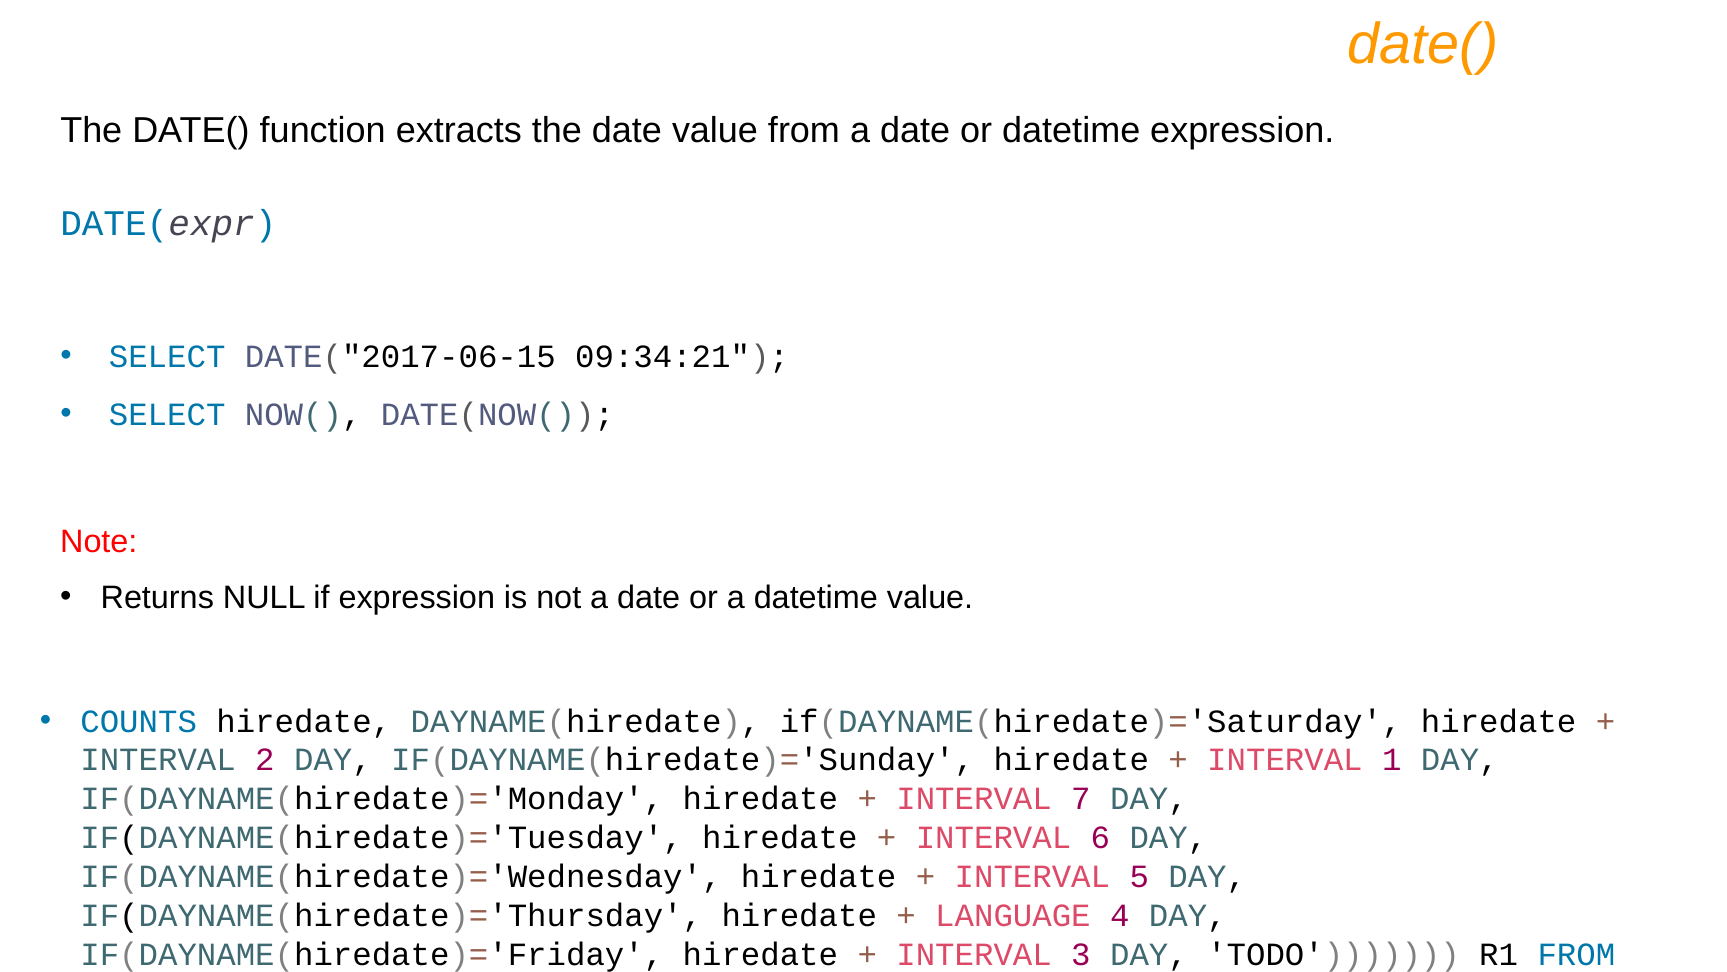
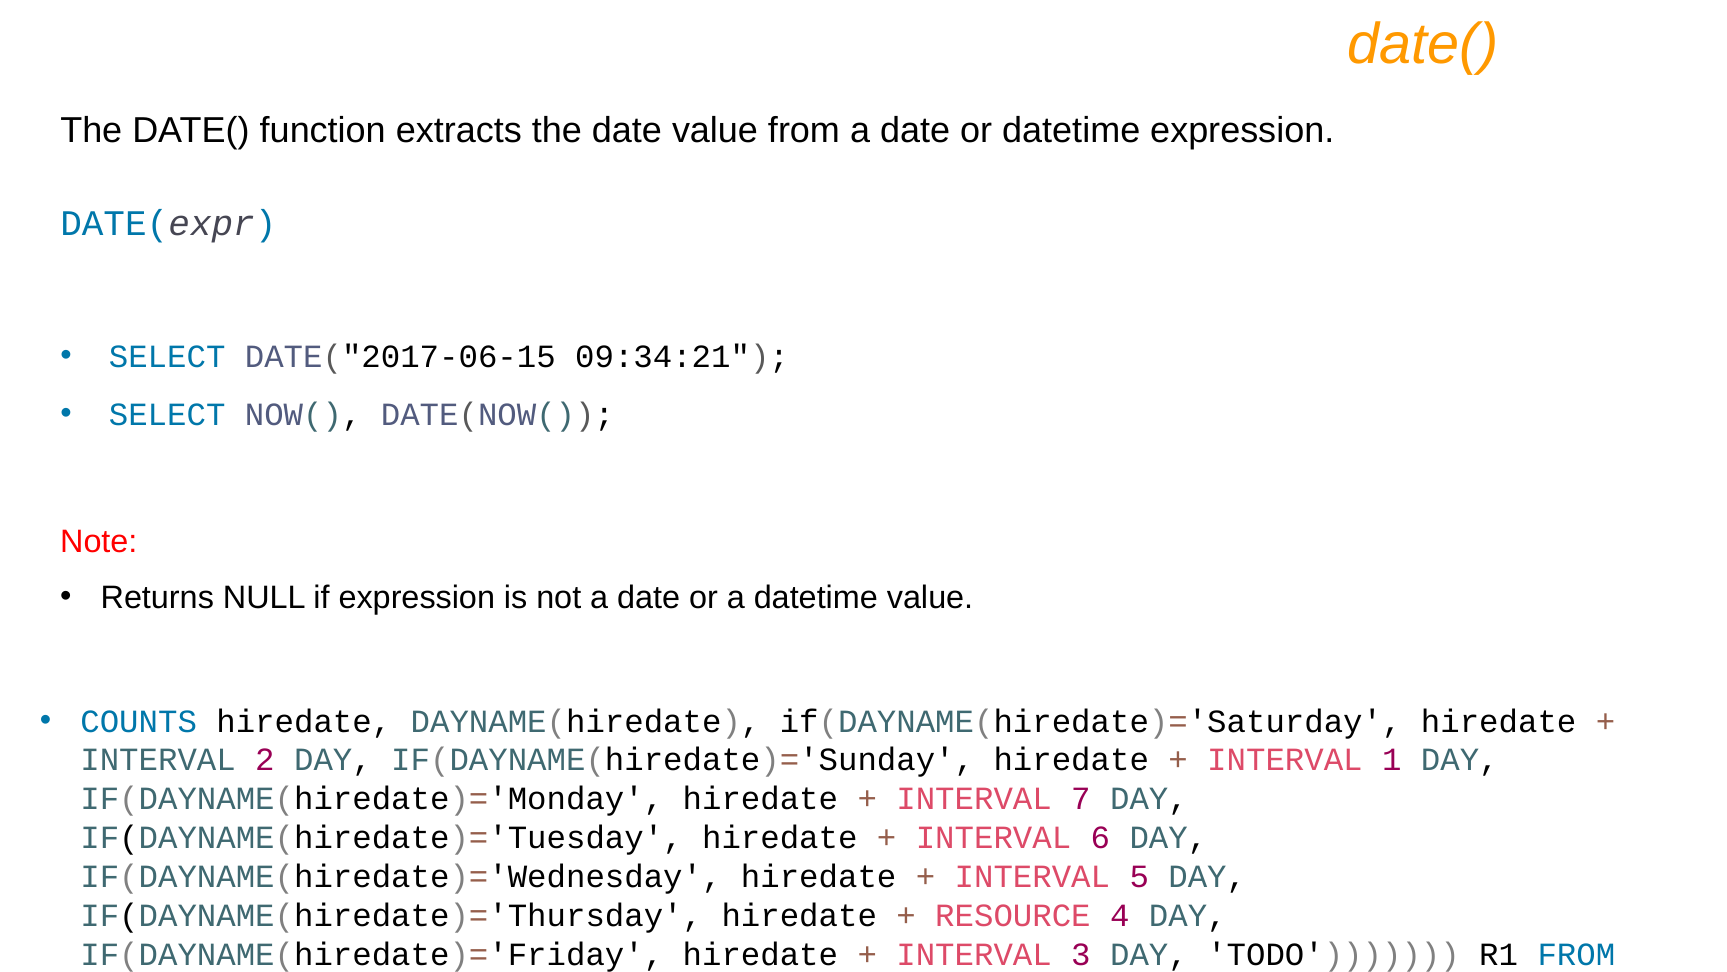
LANGUAGE: LANGUAGE -> RESOURCE (1013, 915)
